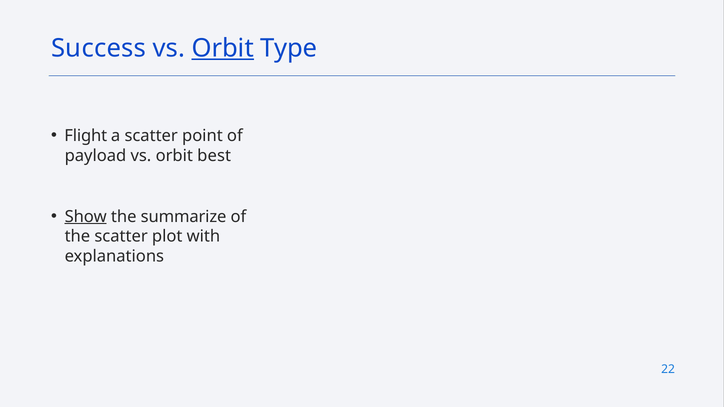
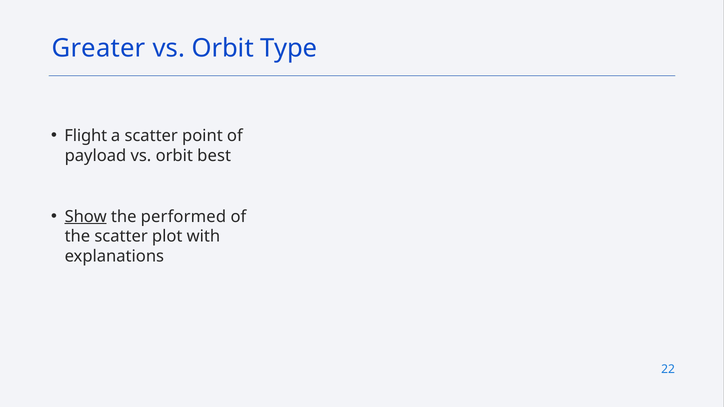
Success: Success -> Greater (99, 48)
Orbit underline: present -> none (223, 48)
summarize: summarize -> performed (183, 217)
